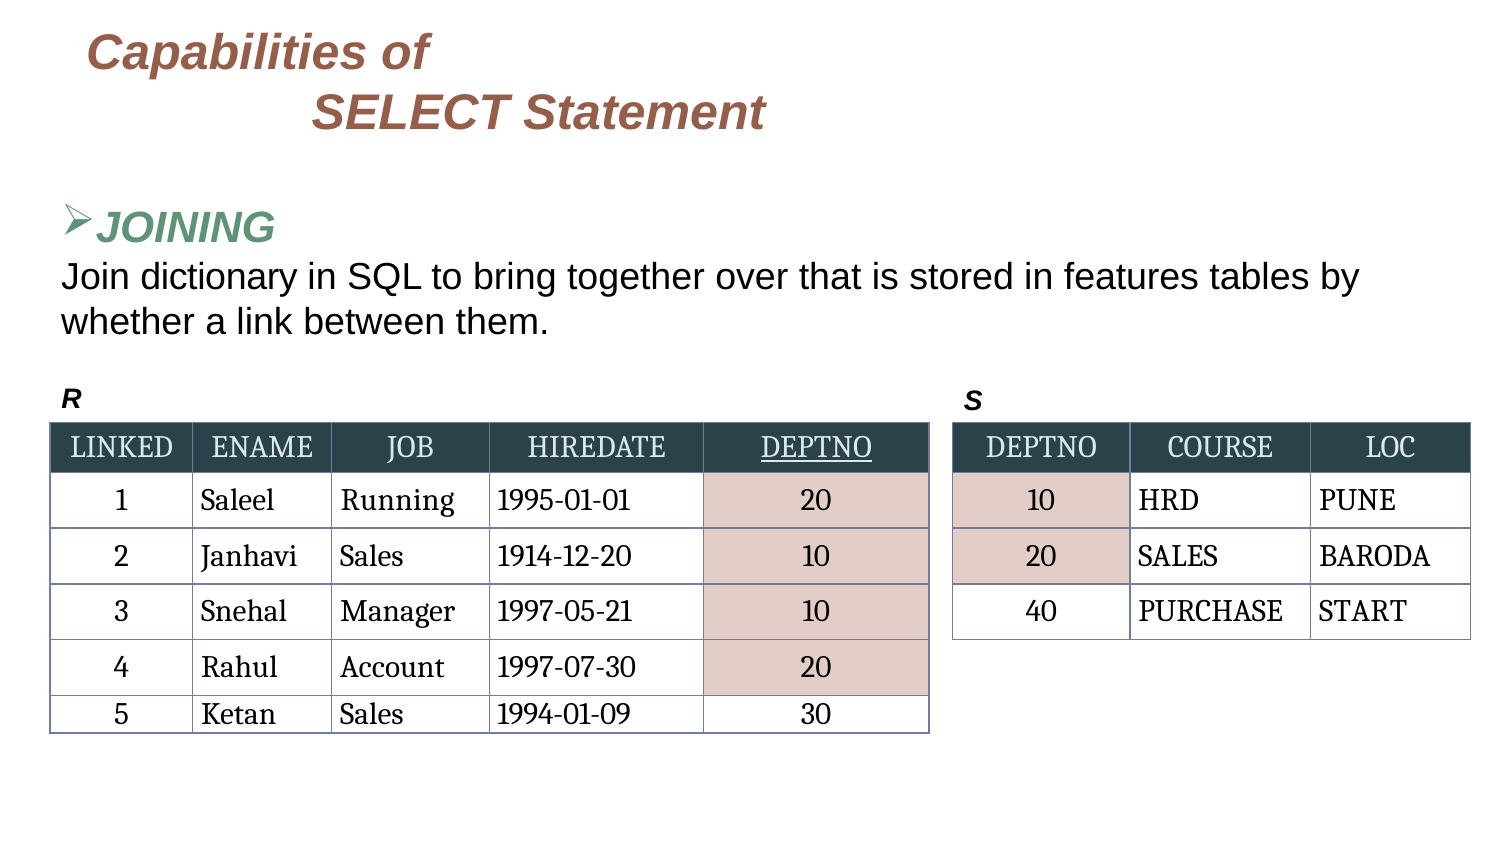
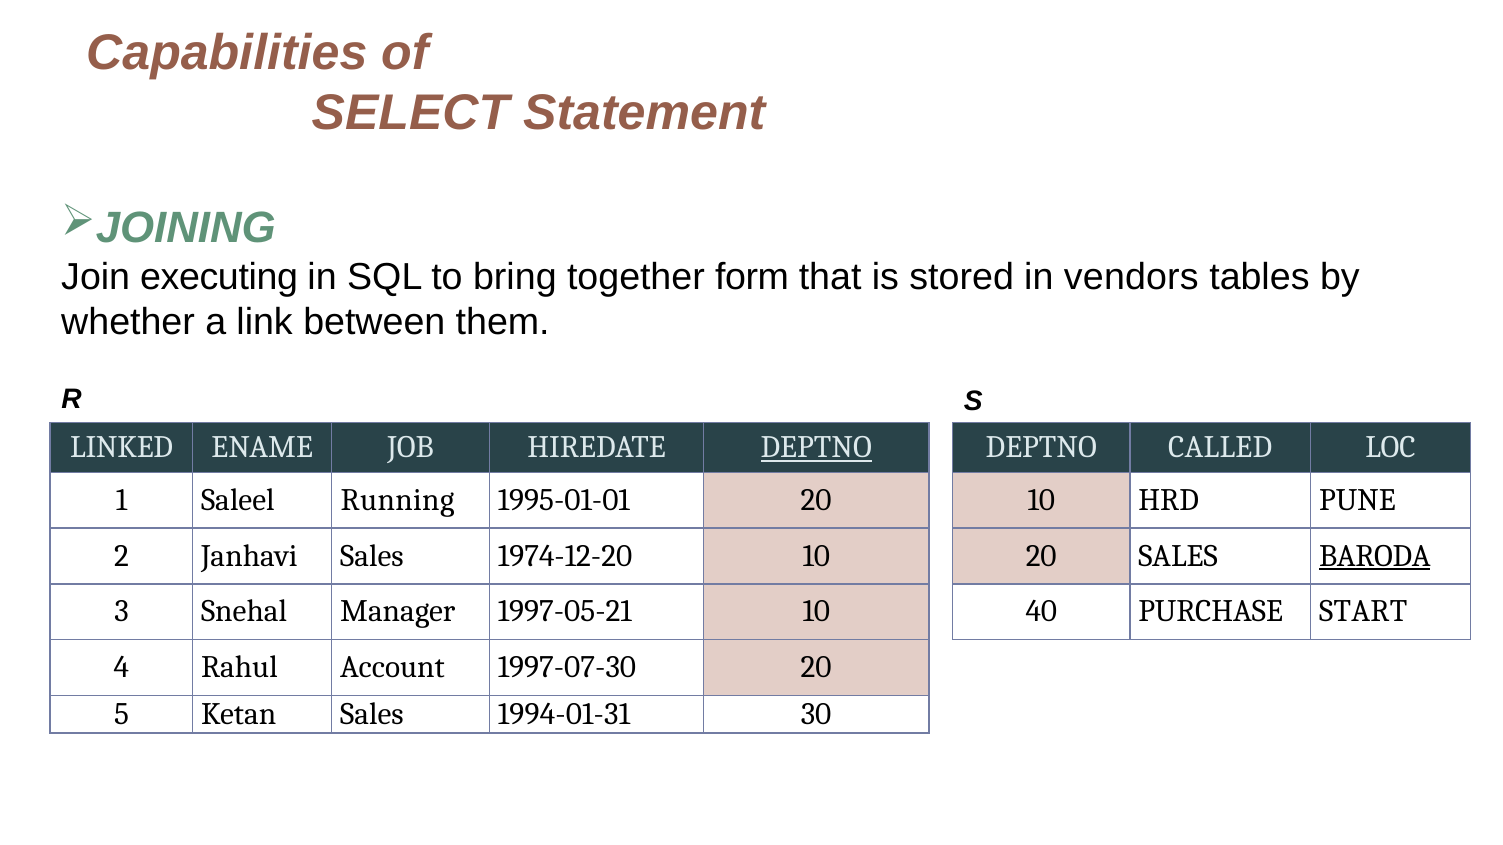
dictionary: dictionary -> executing (219, 277)
over: over -> form (752, 277)
features: features -> vendors (1131, 277)
COURSE: COURSE -> CALLED (1220, 448)
1914-12-20: 1914-12-20 -> 1974-12-20 (565, 556)
BARODA underline: none -> present (1375, 556)
1994-01-09: 1994-01-09 -> 1994-01-31 (564, 714)
